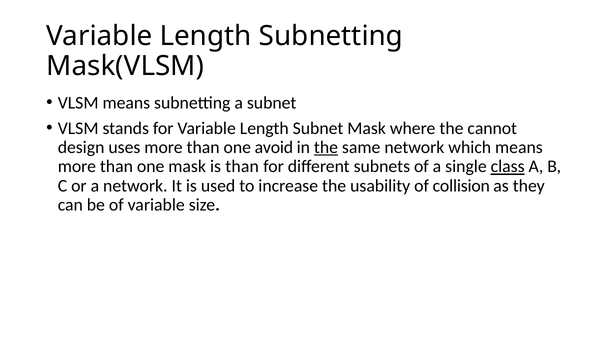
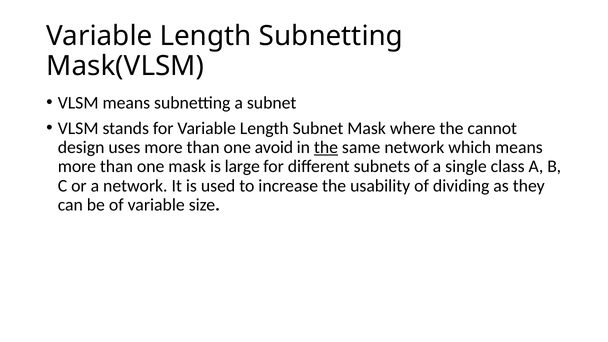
is than: than -> large (242, 167)
class underline: present -> none (508, 167)
collision: collision -> dividing (461, 186)
